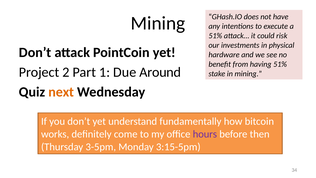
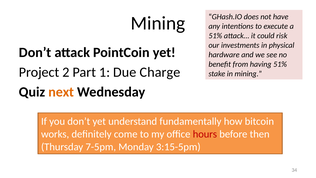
Around: Around -> Charge (160, 72)
hours colour: purple -> red (205, 134)
3-5pm: 3-5pm -> 7-5pm (101, 147)
